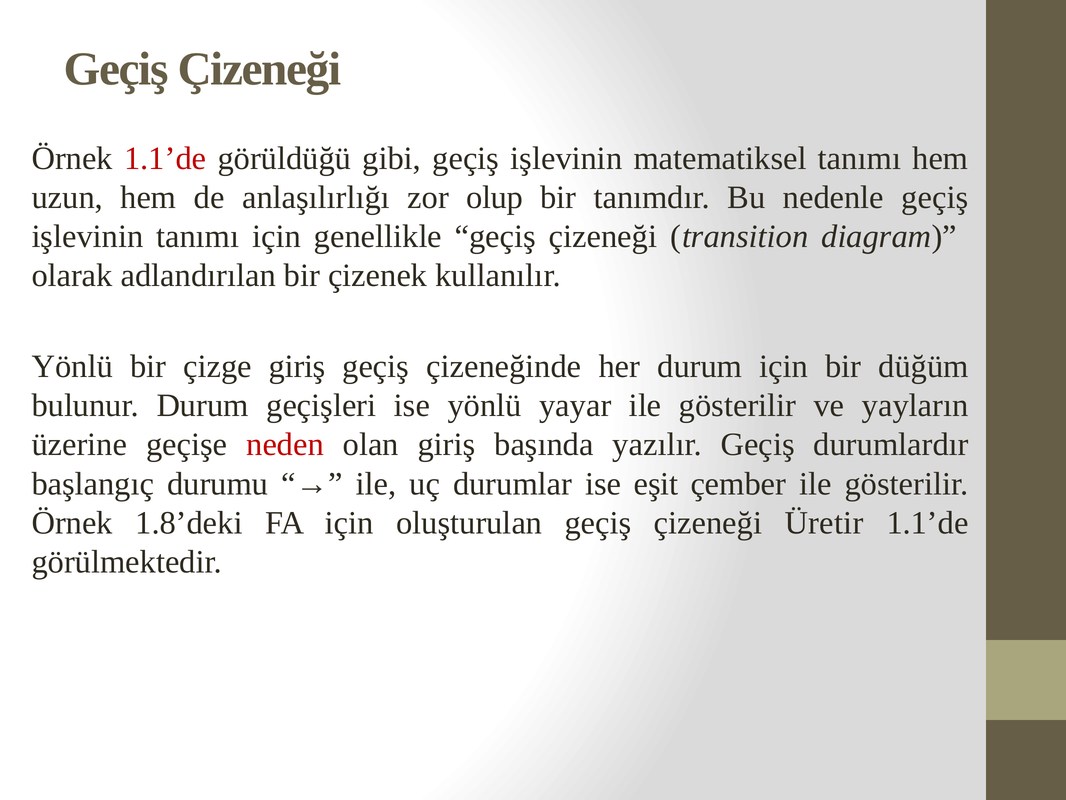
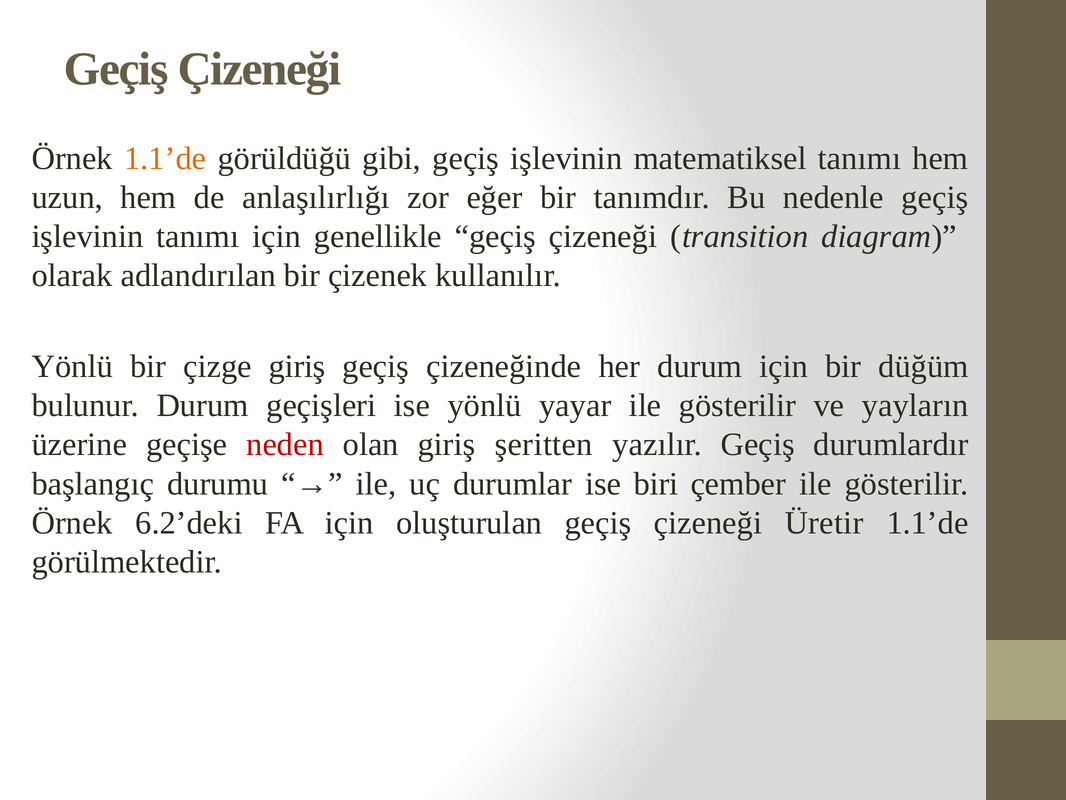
1.1’de colour: red -> orange (165, 158)
olup: olup -> eğer (494, 197)
başında: başında -> şeritten (544, 444)
eşit: eşit -> biri (656, 483)
1.8’deki: 1.8’deki -> 6.2’deki (189, 523)
